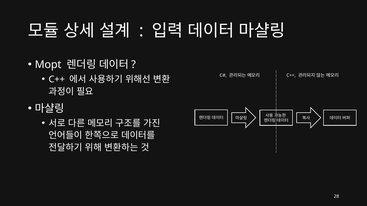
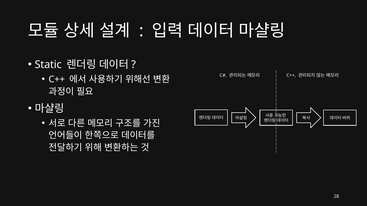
Mopt: Mopt -> Static (48, 65)
